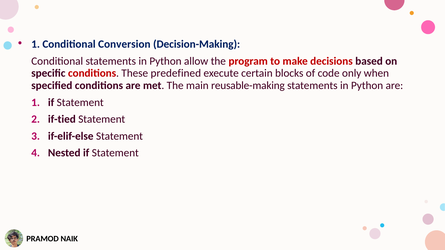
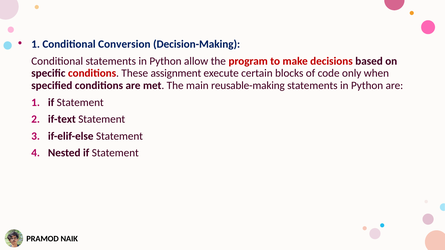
predefined: predefined -> assignment (176, 73)
if-tied: if-tied -> if-text (62, 119)
